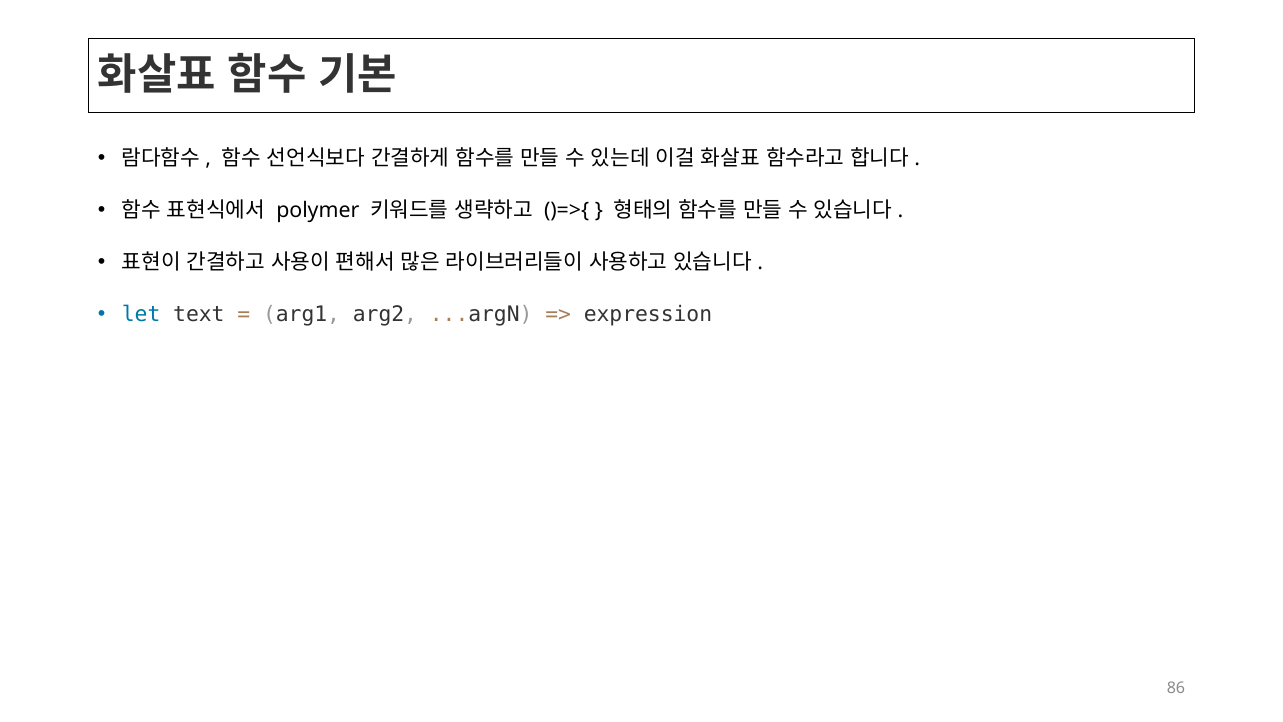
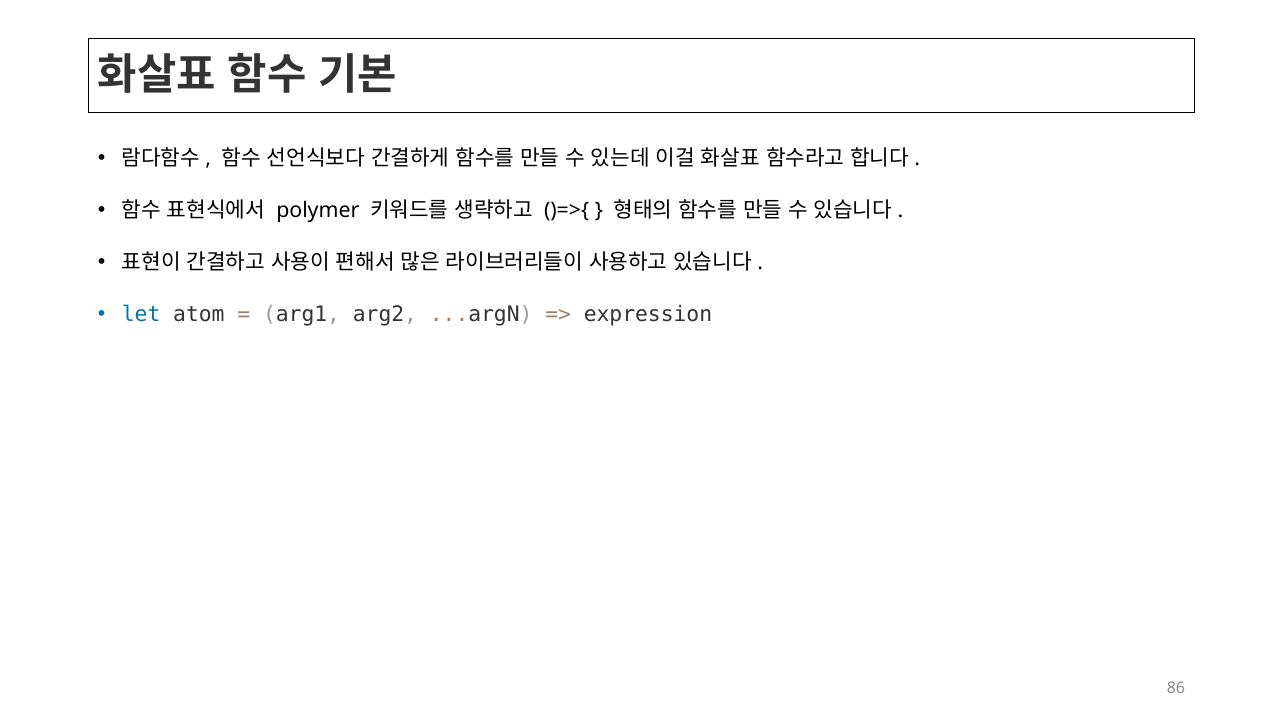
text: text -> atom (199, 314)
